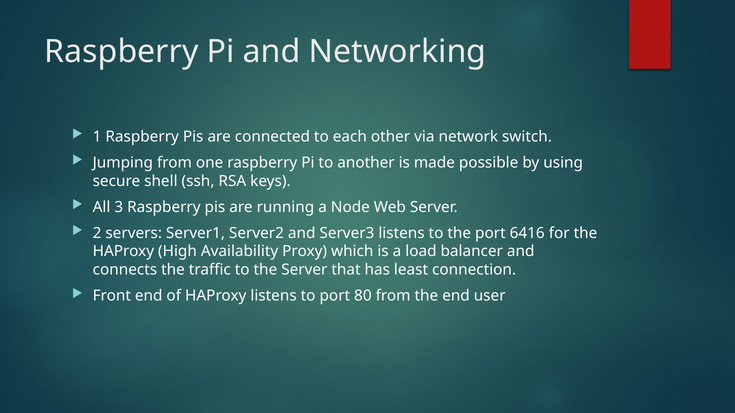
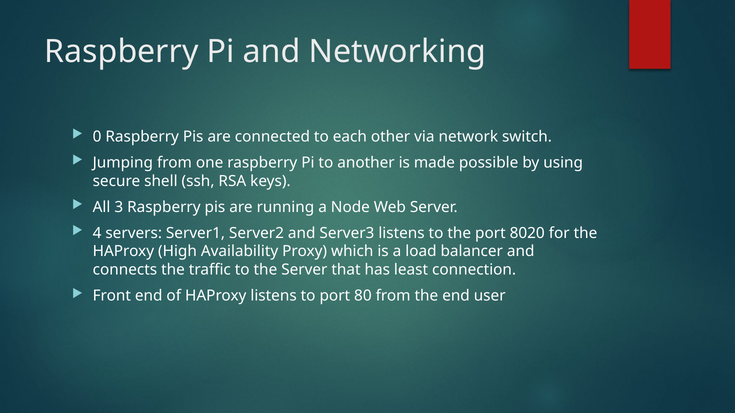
1: 1 -> 0 (97, 137)
2: 2 -> 4 (97, 233)
6416: 6416 -> 8020 (527, 233)
